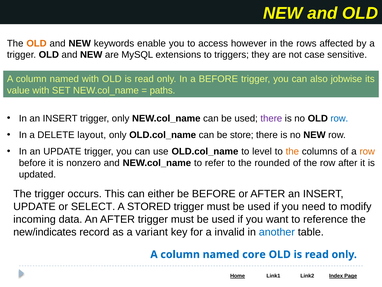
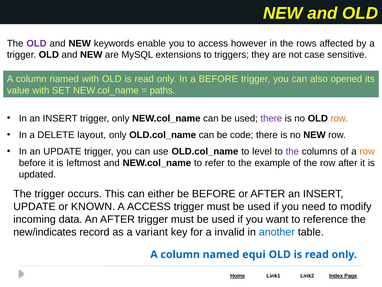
OLD colour: orange -> purple (37, 43)
jobwise: jobwise -> opened (346, 79)
row colour: blue -> orange (339, 118)
store: store -> code (242, 135)
the colour: orange -> purple (292, 151)
nonzero: nonzero -> leftmost (84, 163)
rounded: rounded -> example (272, 163)
SELECT: SELECT -> KNOWN (93, 206)
A STORED: STORED -> ACCESS (149, 206)
core: core -> equi (254, 254)
